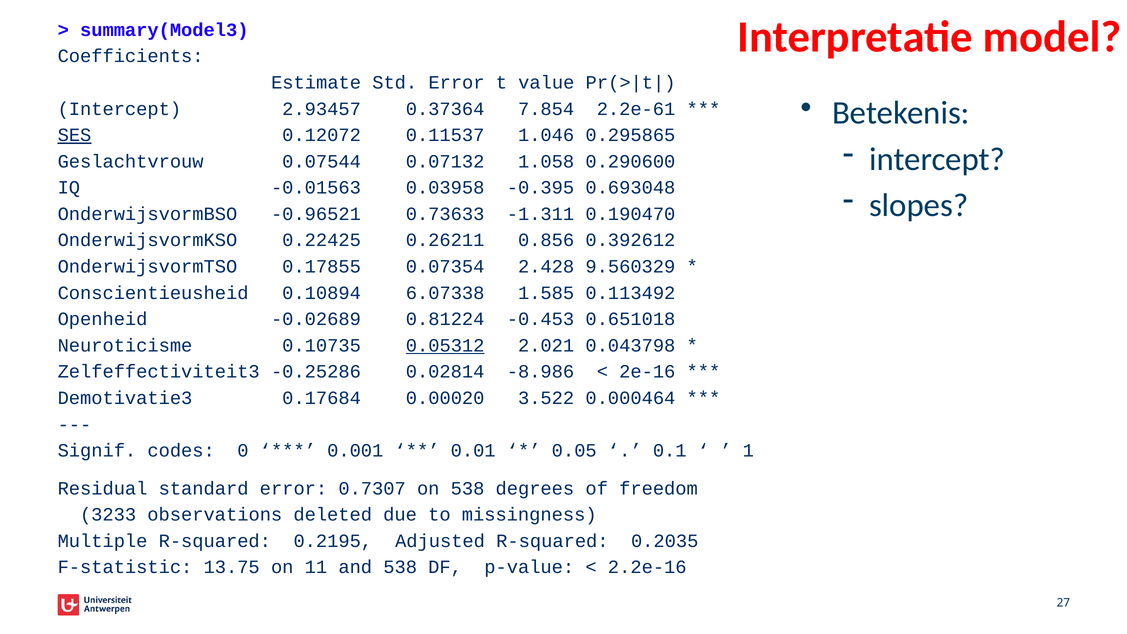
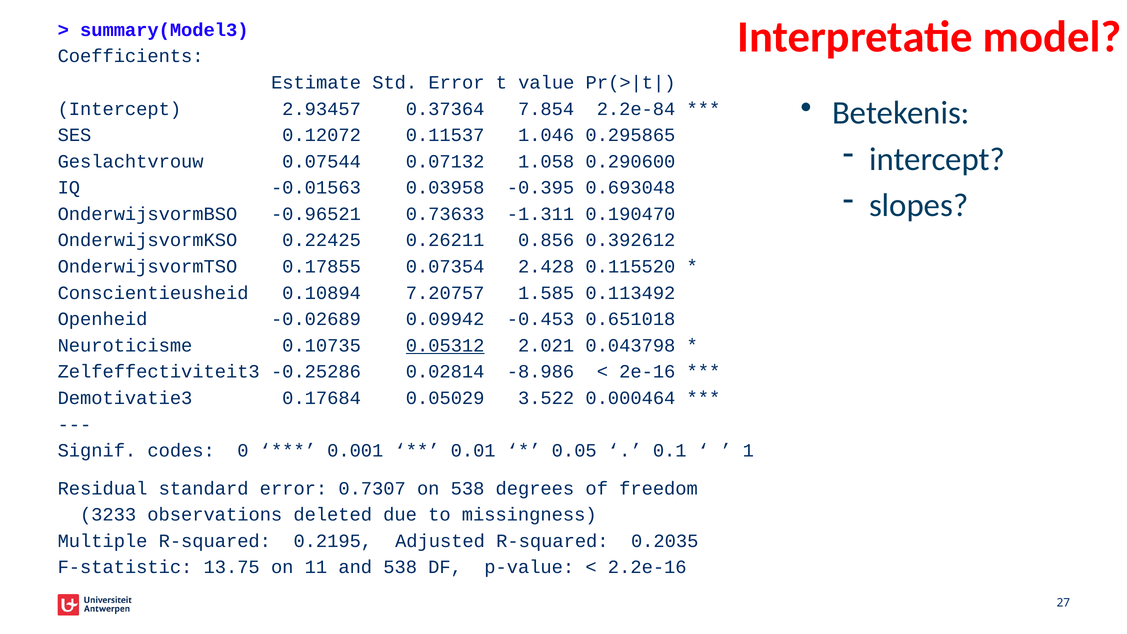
2.2e-61: 2.2e-61 -> 2.2e-84 (636, 109)
SES underline: present -> none (75, 135)
9.560329: 9.560329 -> 0.115520 (630, 267)
6.07338: 6.07338 -> 7.20757 (445, 293)
0.81224: 0.81224 -> 0.09942 (445, 319)
0.00020: 0.00020 -> 0.05029 (445, 398)
